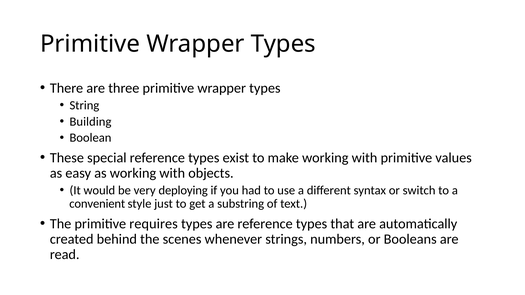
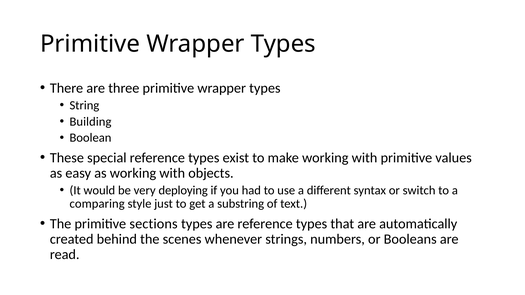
convenient: convenient -> comparing (97, 204)
requires: requires -> sections (154, 224)
